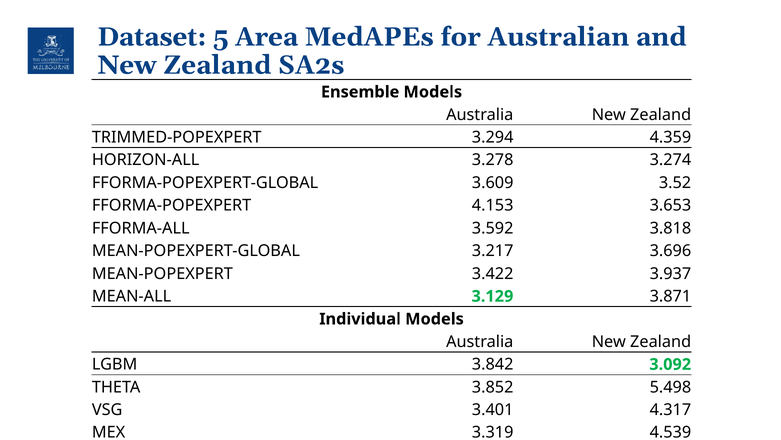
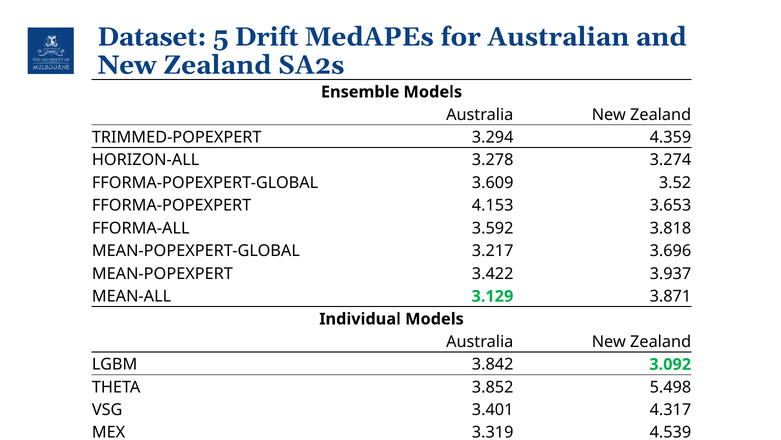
Area: Area -> Drift (267, 37)
